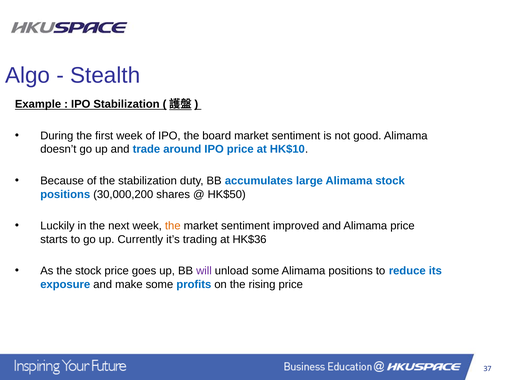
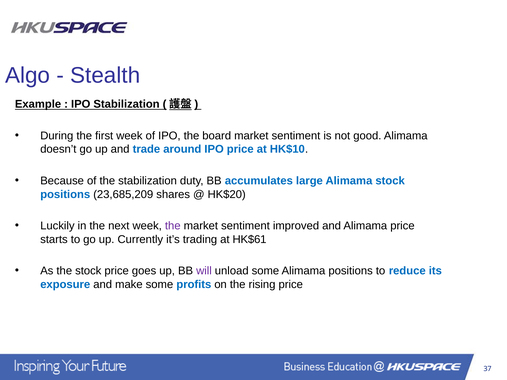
30,000,200: 30,000,200 -> 23,685,209 (123, 194)
HK$50: HK$50 -> HK$20 (227, 194)
the colour: orange -> purple (173, 226)
HK$36: HK$36 -> HK$61 (250, 239)
